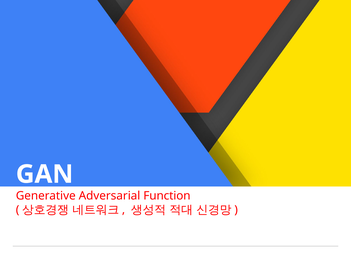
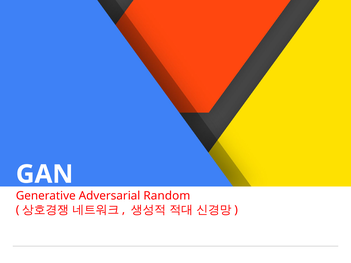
Function: Function -> Random (167, 196)
